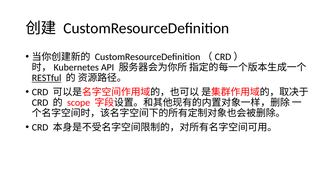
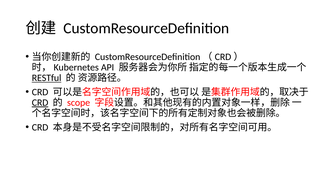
CRD underline: none -> present (40, 102)
